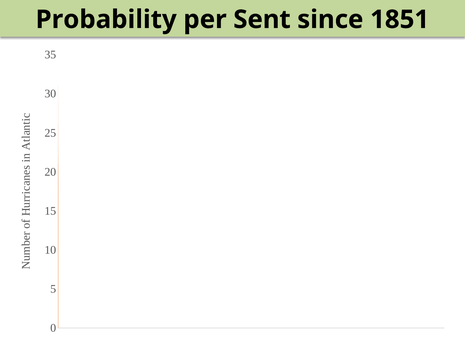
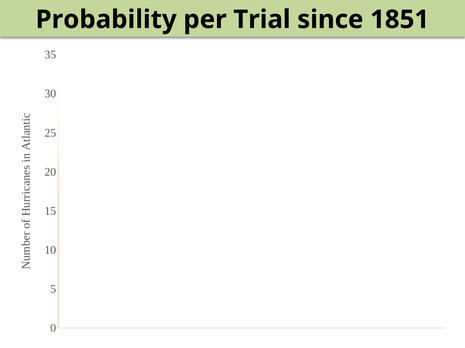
Sent: Sent -> Trial (262, 20)
